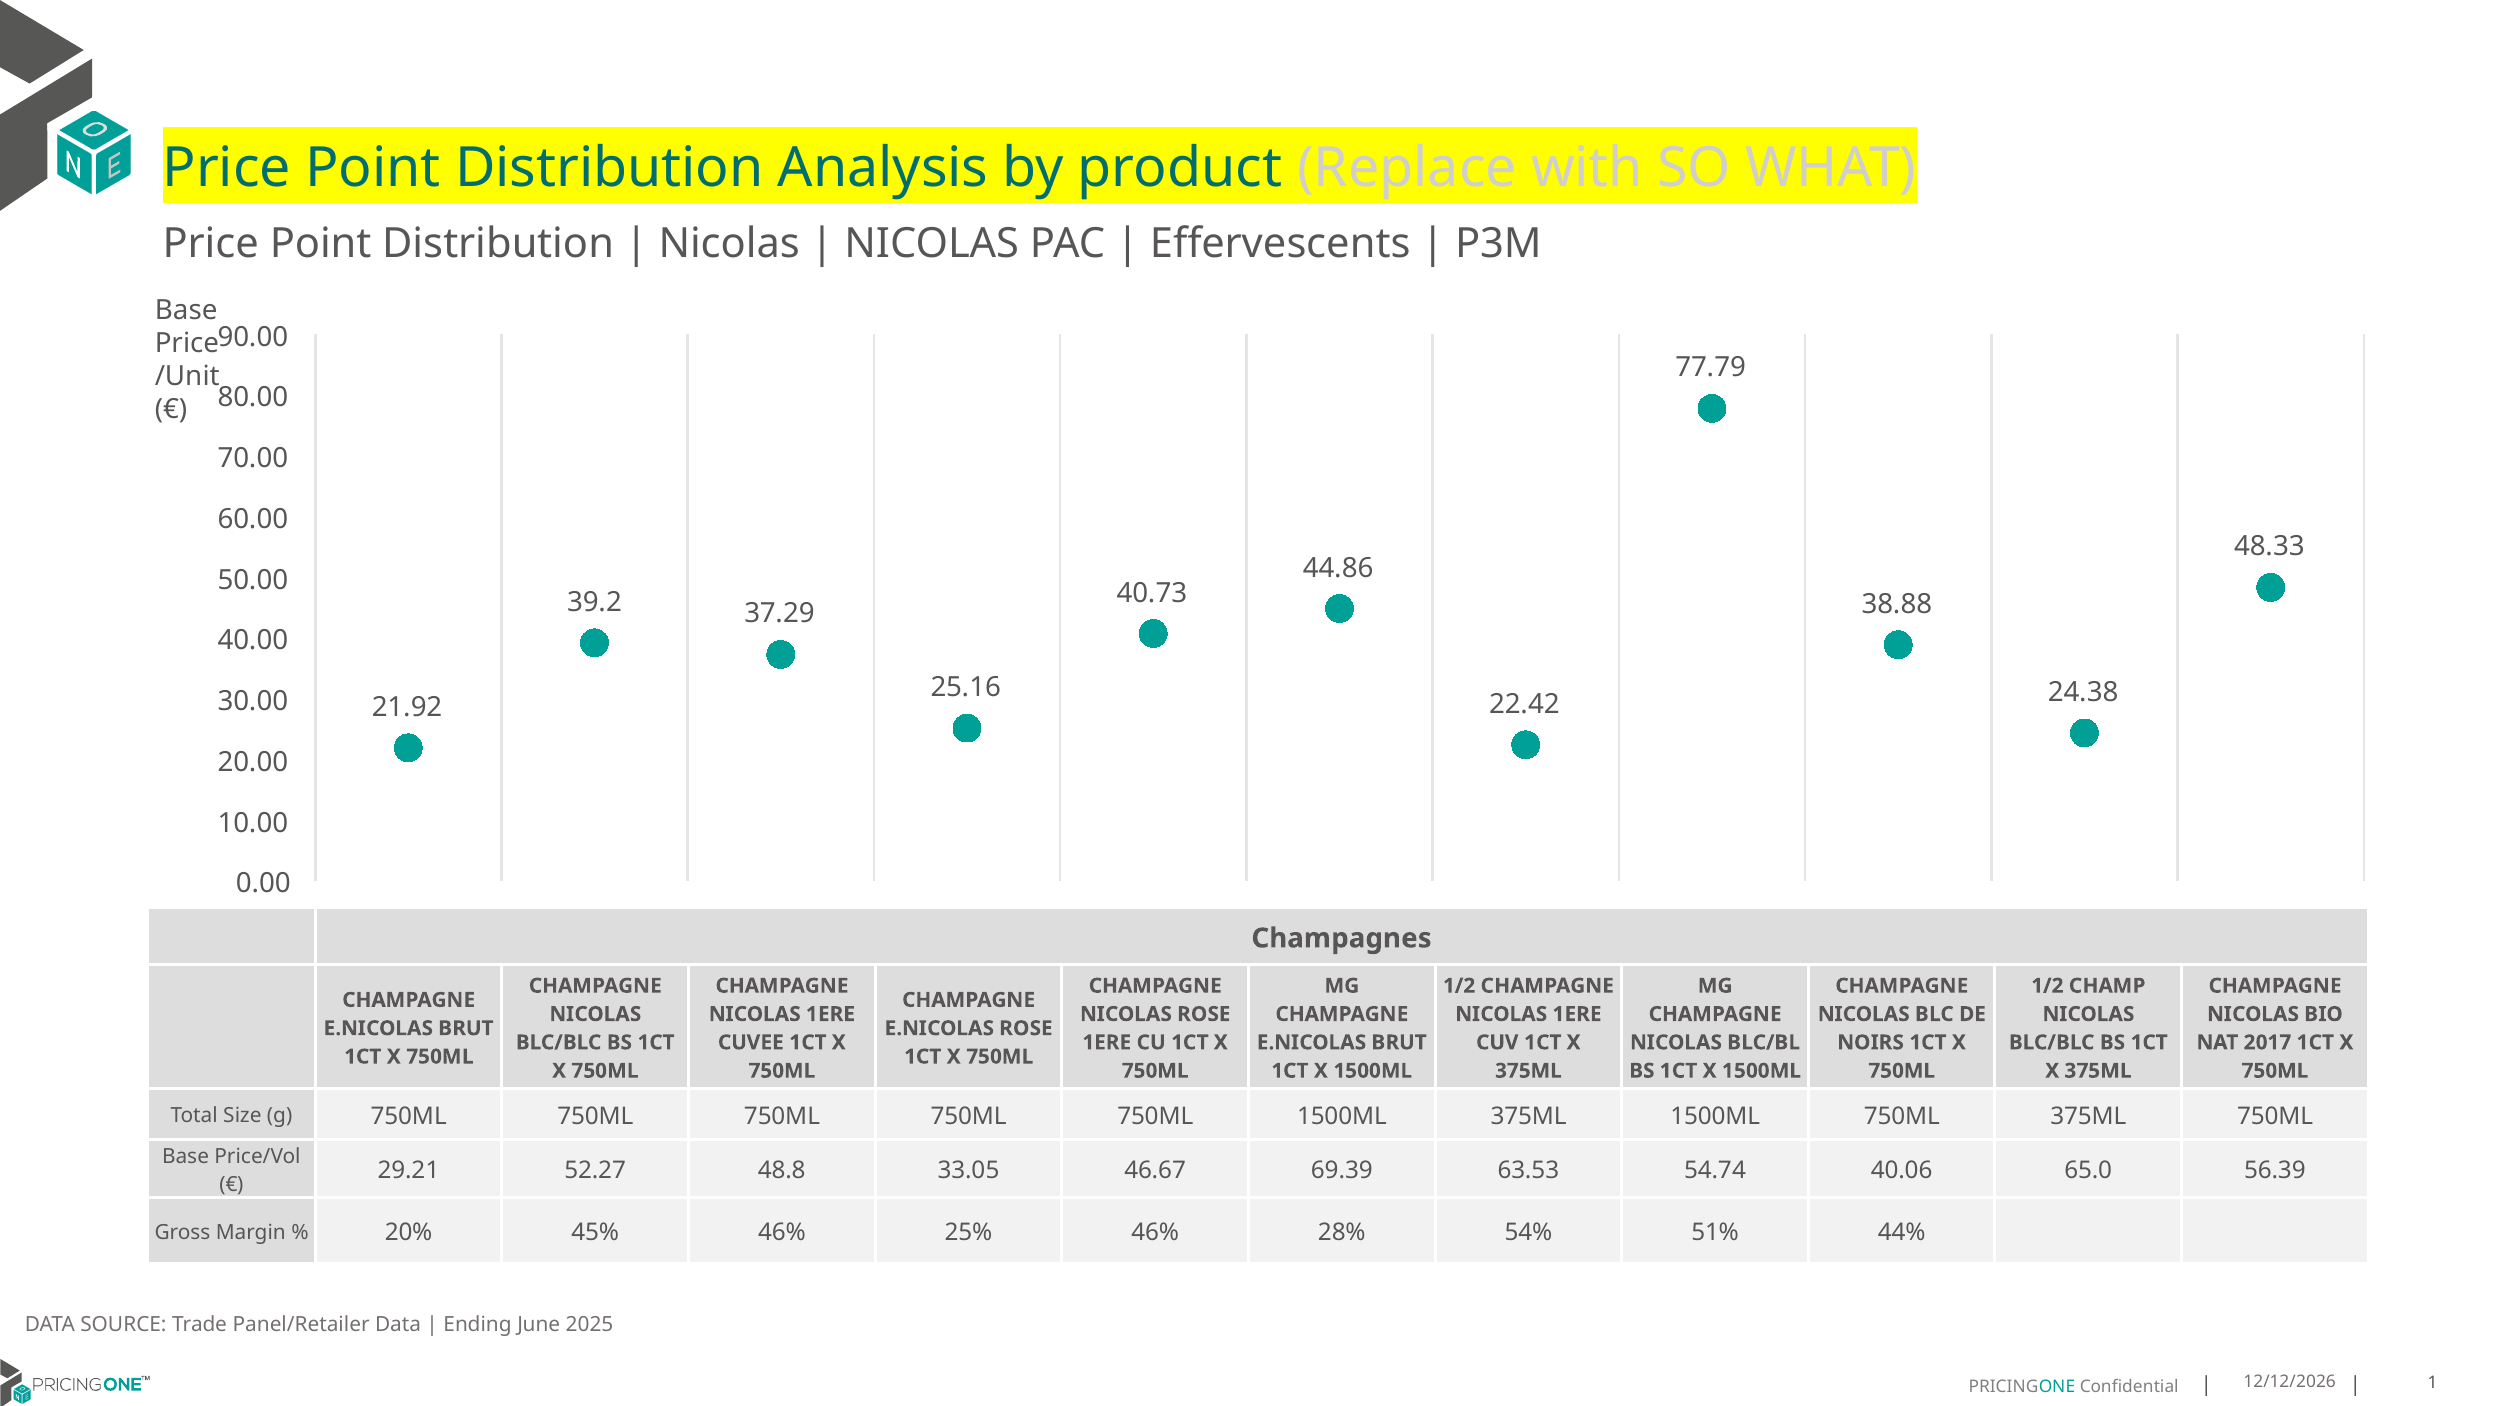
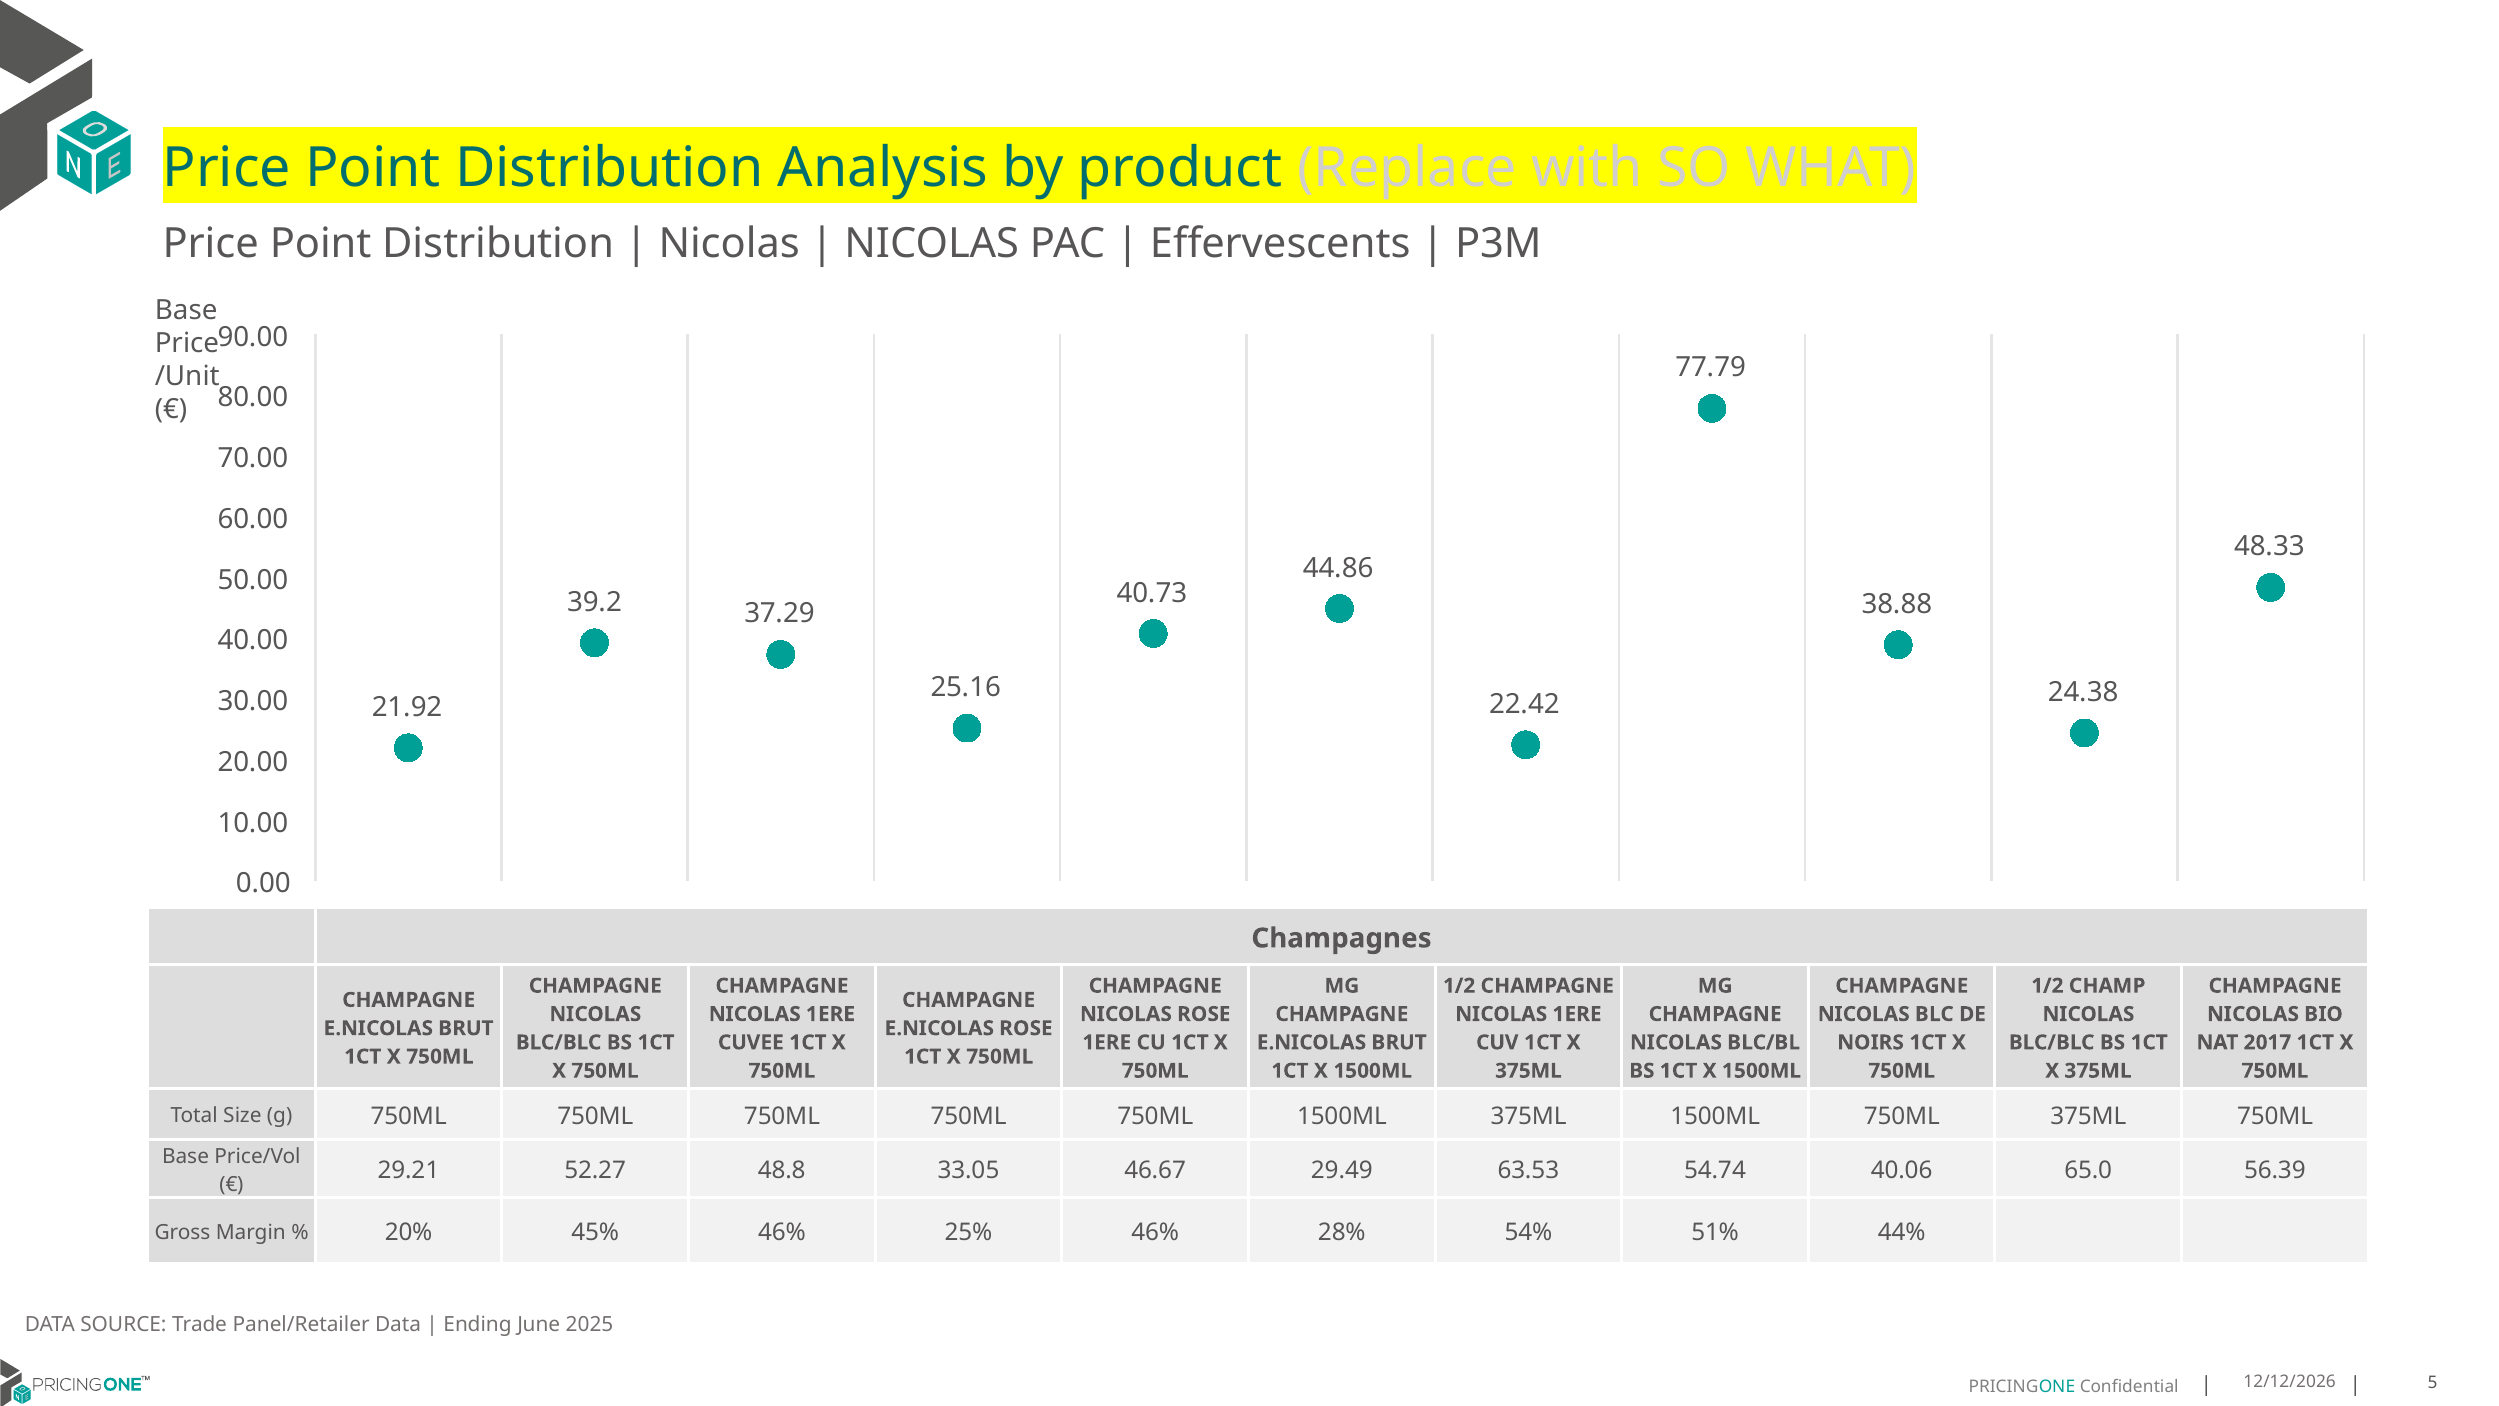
69.39: 69.39 -> 29.49 (1342, 1171)
1: 1 -> 5 (2433, 1382)
